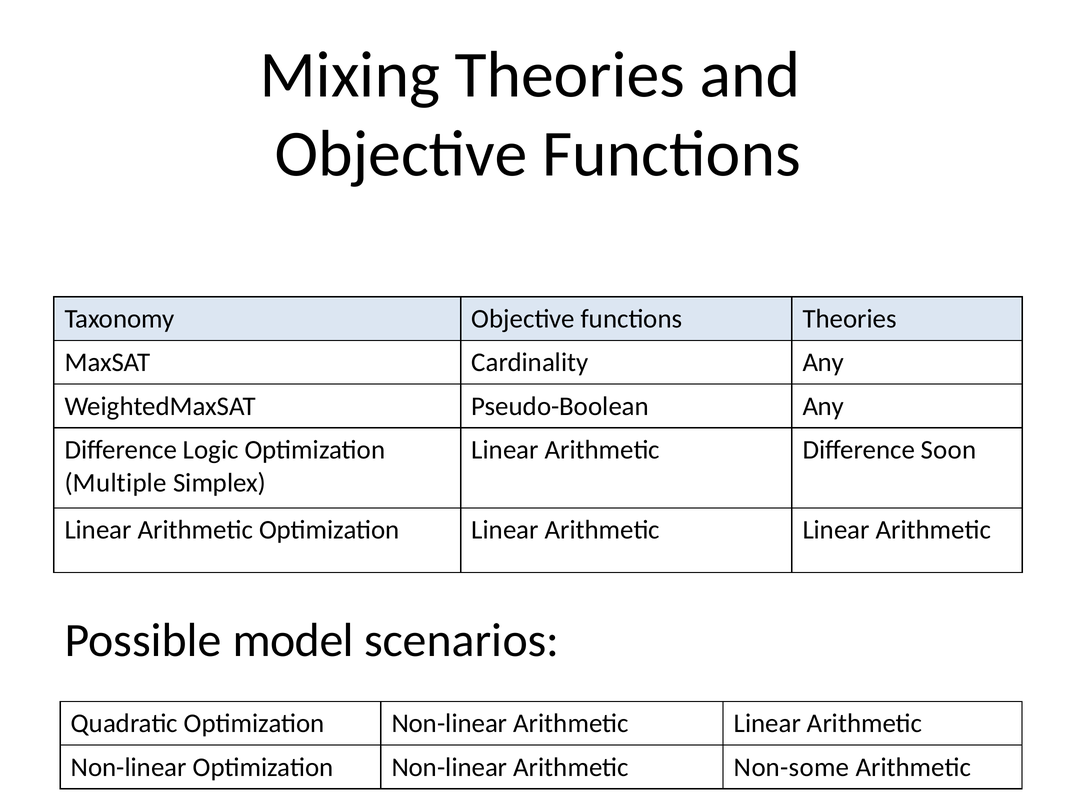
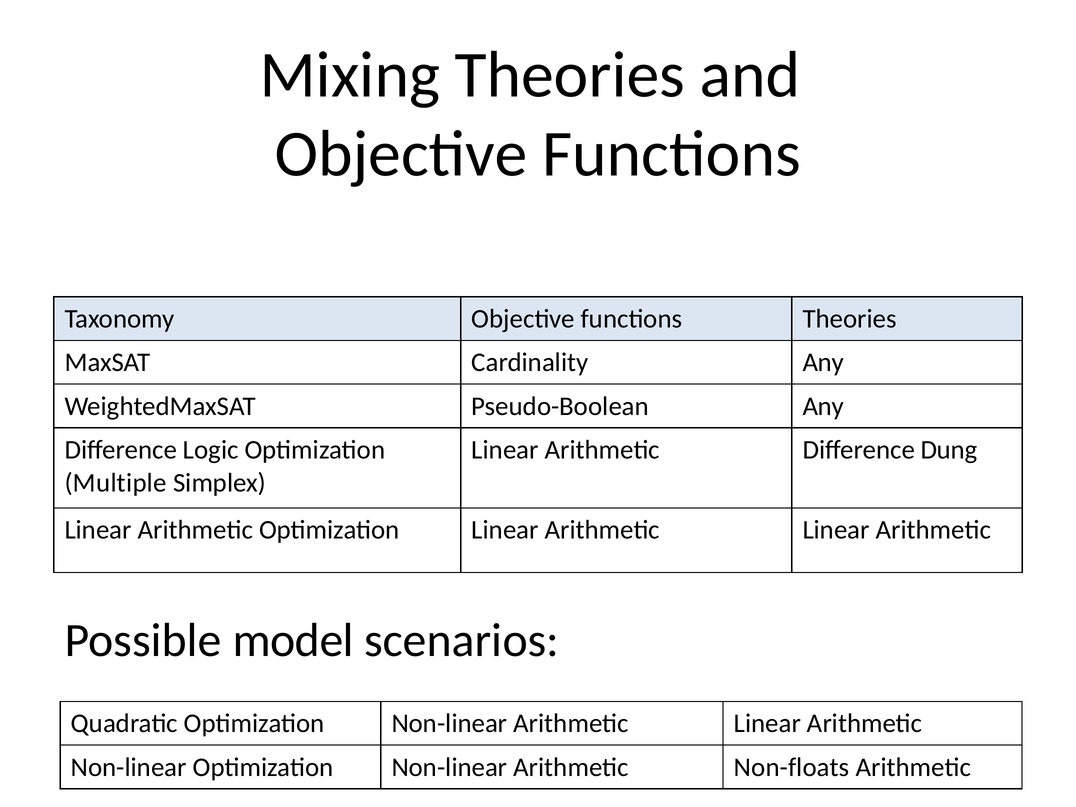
Soon: Soon -> Dung (949, 450)
Non-some: Non-some -> Non-floats (792, 767)
